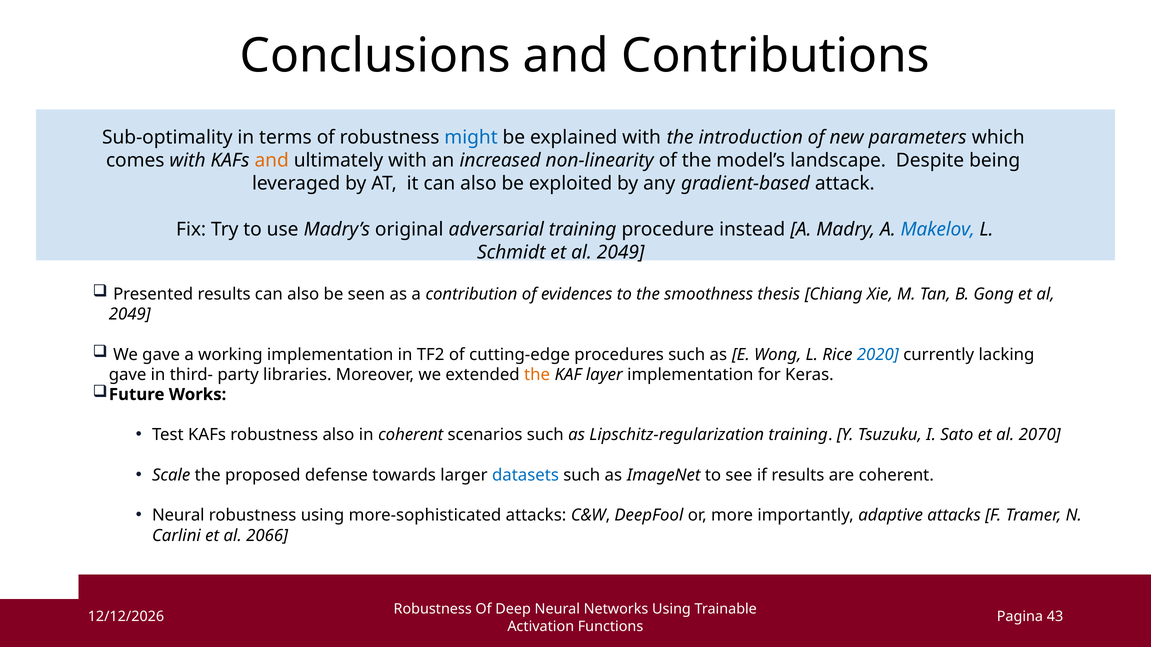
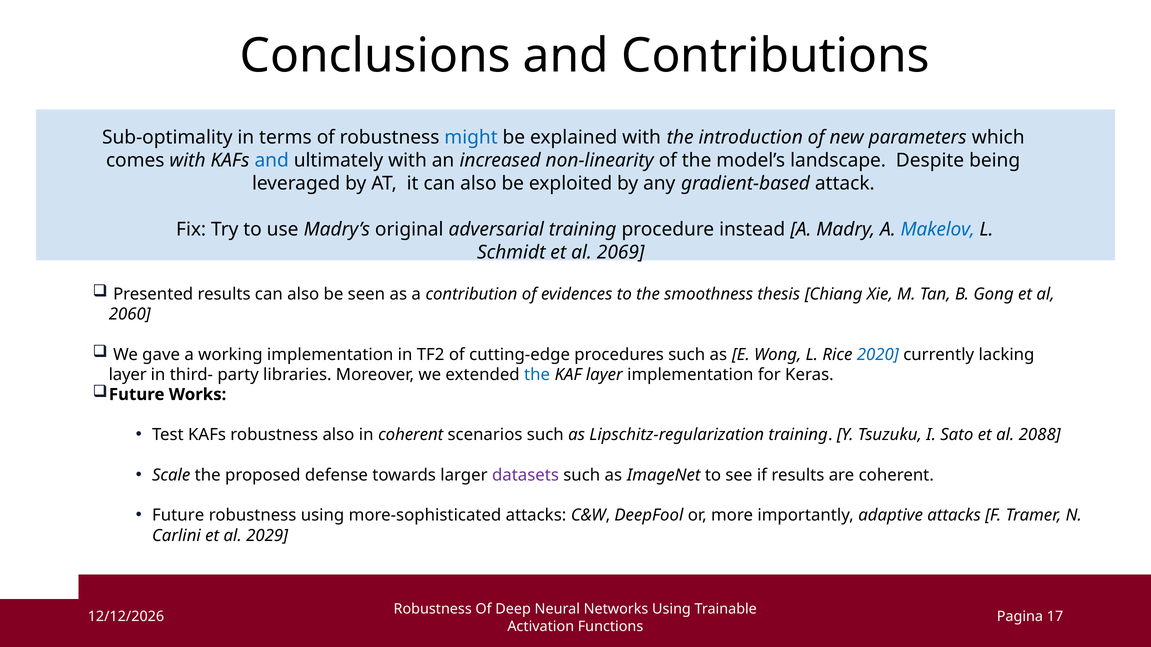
and colour: orange -> blue (272, 160)
Schmidt et al 2049: 2049 -> 2069 (621, 253)
2049: 2049 -> 2060 (130, 315)
gave: gave -> layer (128, 375)
the colour: orange -> blue (537, 375)
2070: 2070 -> 2088 (1040, 435)
datasets colour: blue -> purple (525, 475)
Neural: Neural -> Future (178, 516)
2066: 2066 -> 2029 (267, 536)
43: 43 -> 17 (1055, 617)
